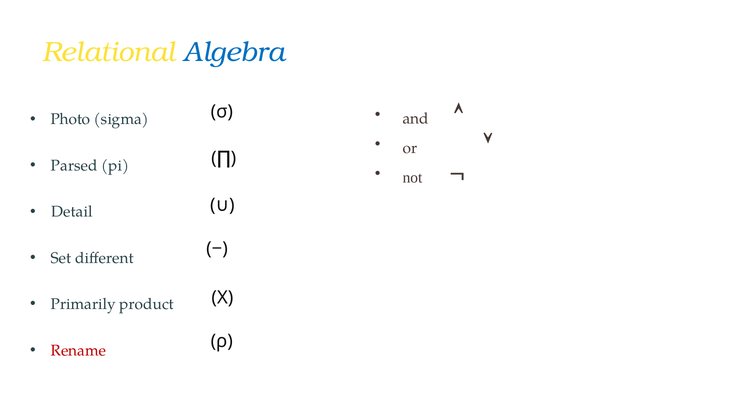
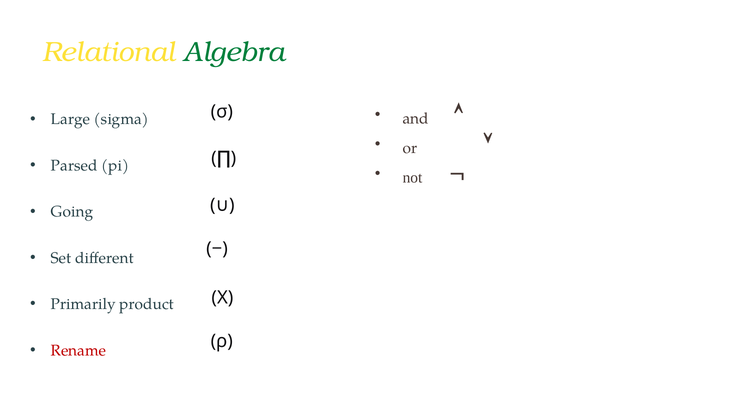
Algebra colour: blue -> green (234, 52)
Photo: Photo -> Large (71, 119)
Detail: Detail -> Going (72, 212)
